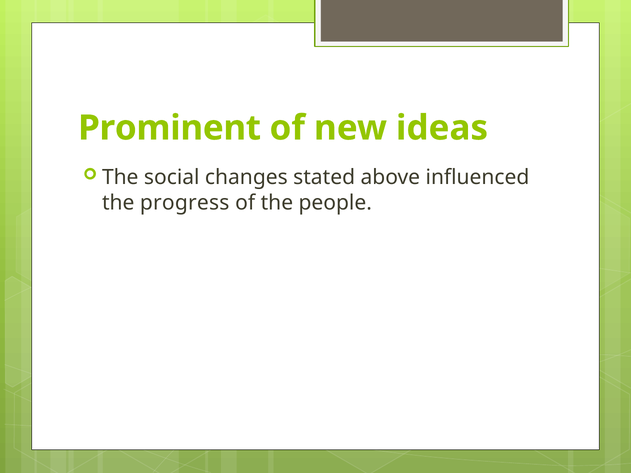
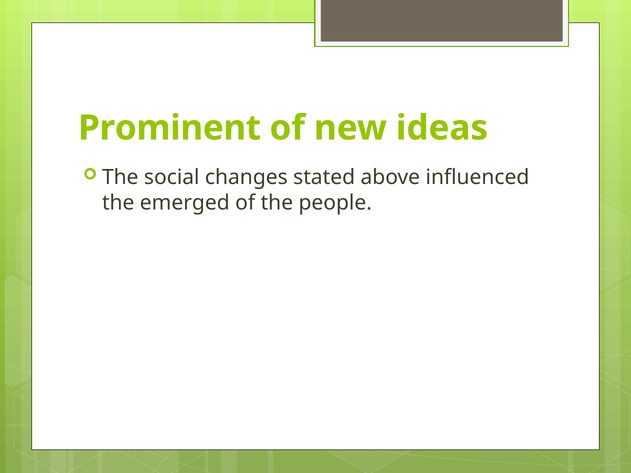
progress: progress -> emerged (185, 203)
